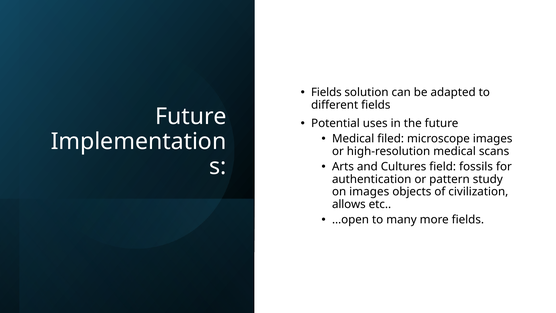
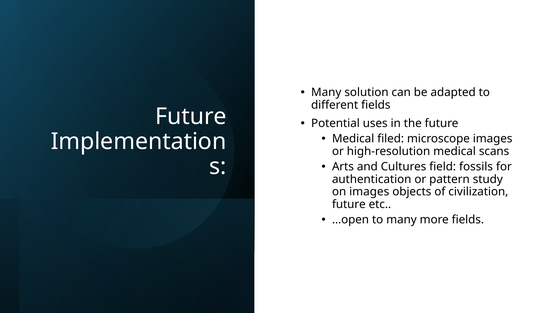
Fields: Fields -> Many (326, 92)
allows: allows -> future (349, 204)
